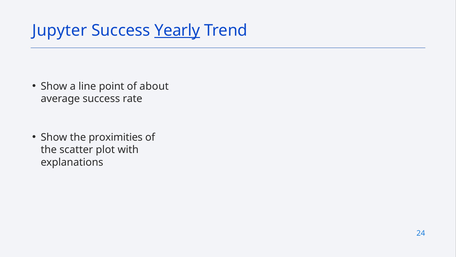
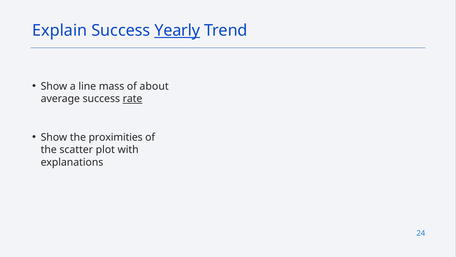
Jupyter: Jupyter -> Explain (60, 30)
point: point -> mass (112, 86)
rate underline: none -> present (133, 99)
